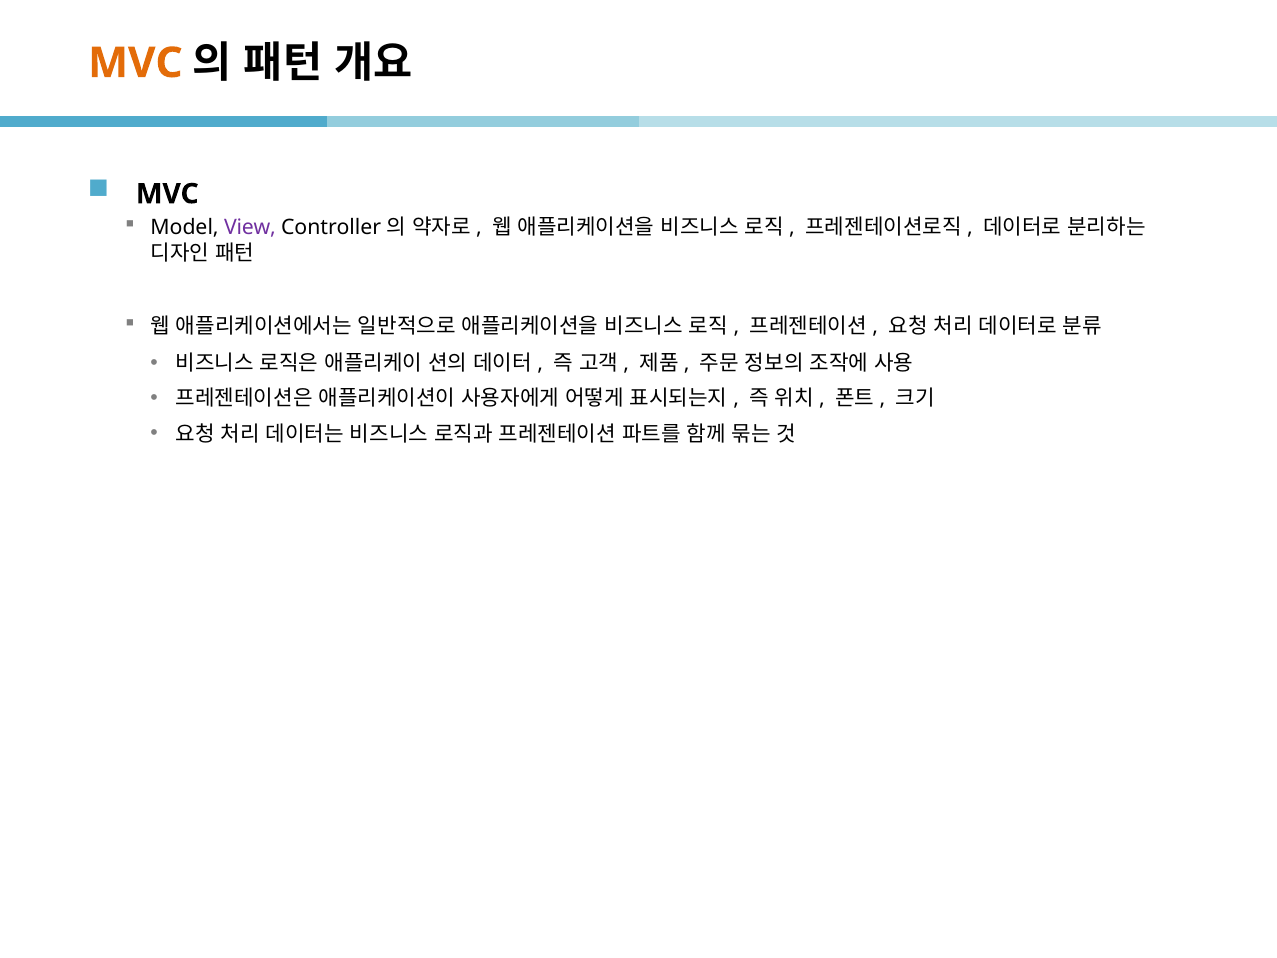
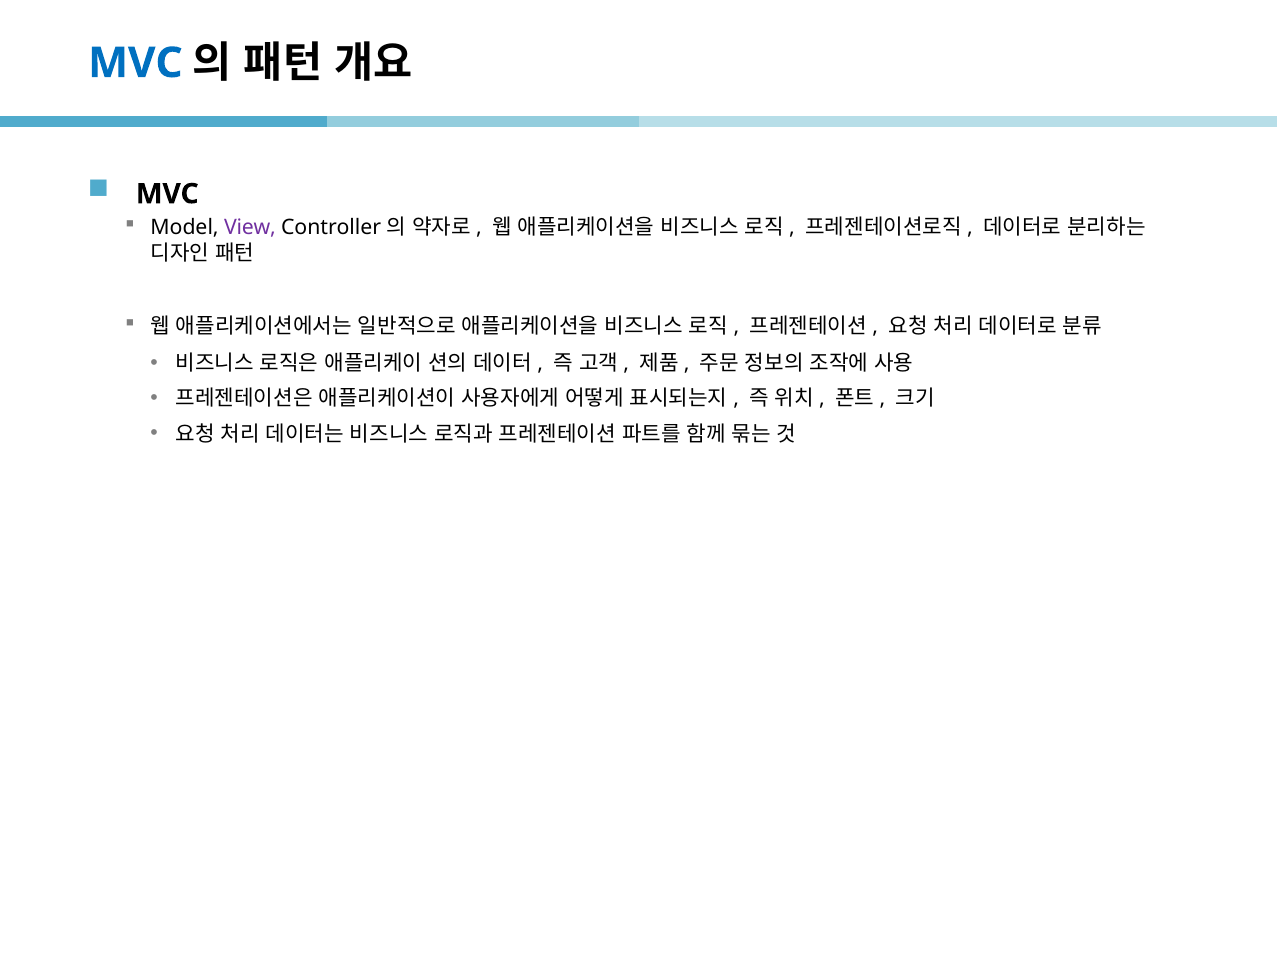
MVC colour: orange -> blue (135, 63)
